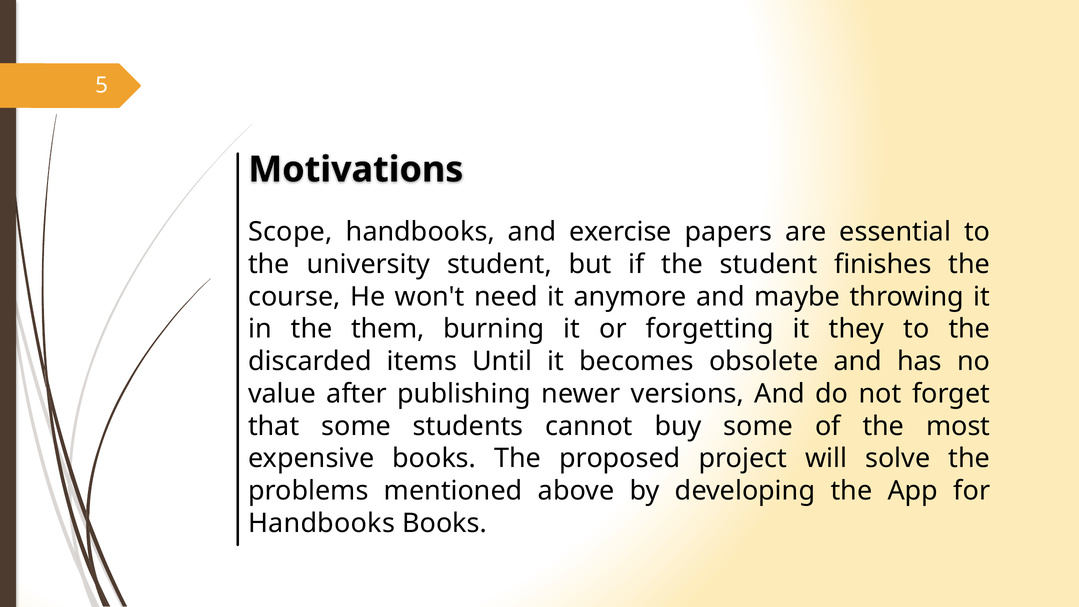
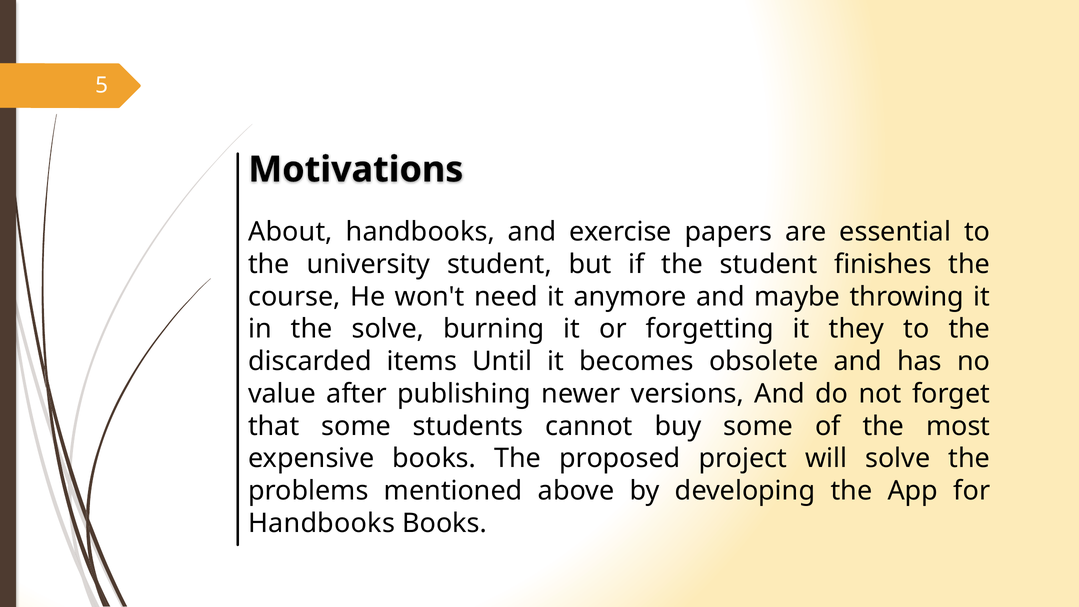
Scope: Scope -> About (290, 232)
the them: them -> solve (388, 329)
